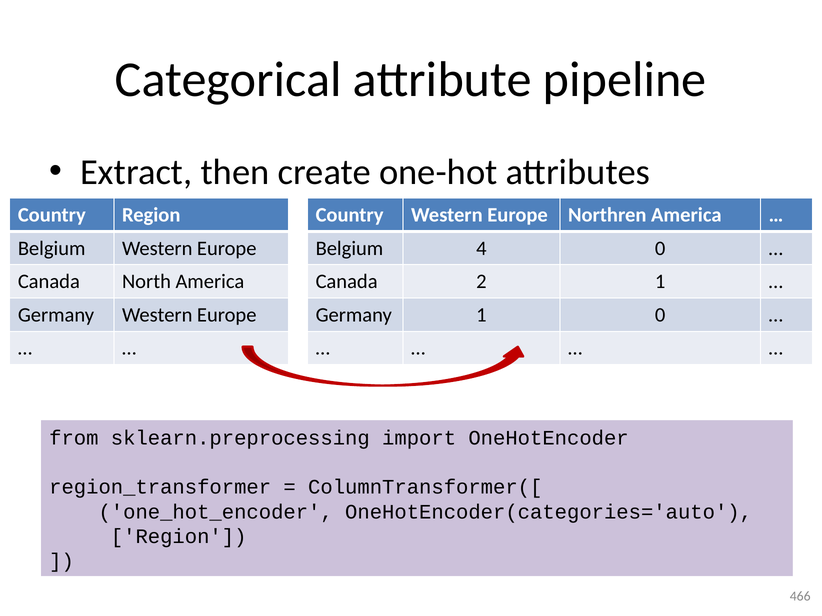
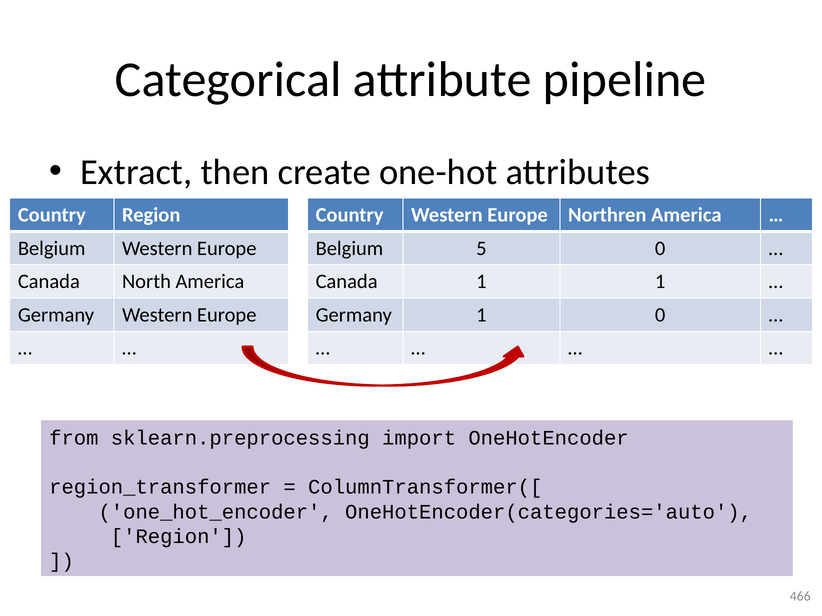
4: 4 -> 5 (481, 248)
Canada 2: 2 -> 1 (481, 282)
